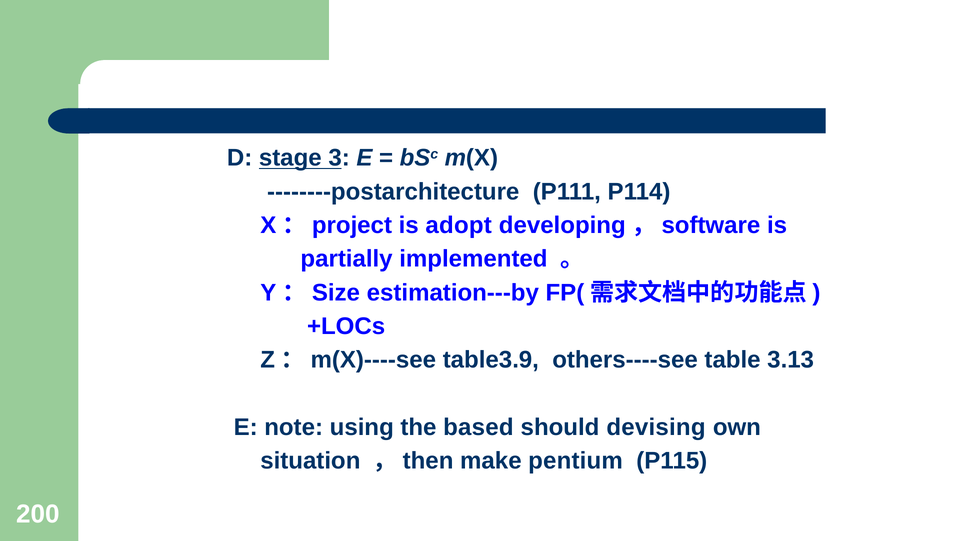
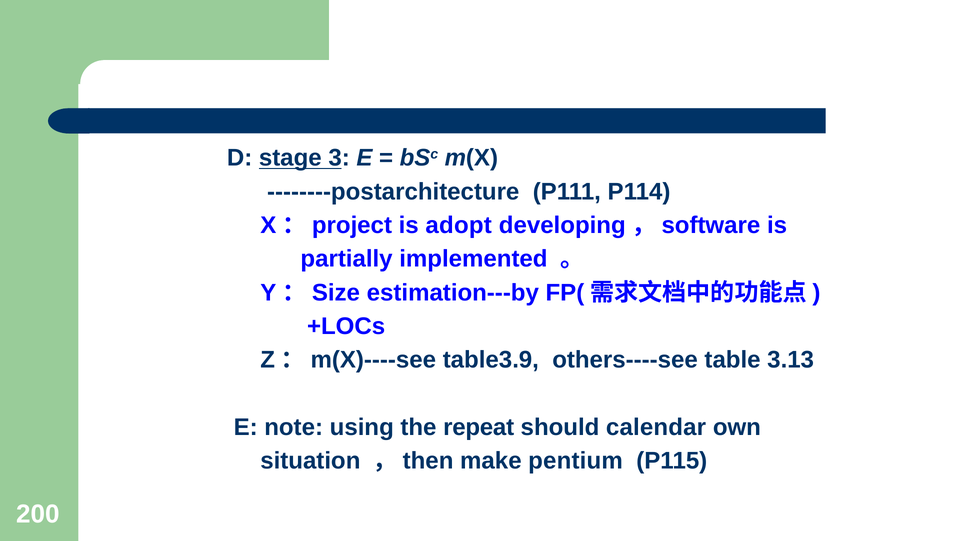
based: based -> repeat (479, 427)
devising: devising -> calendar (656, 427)
